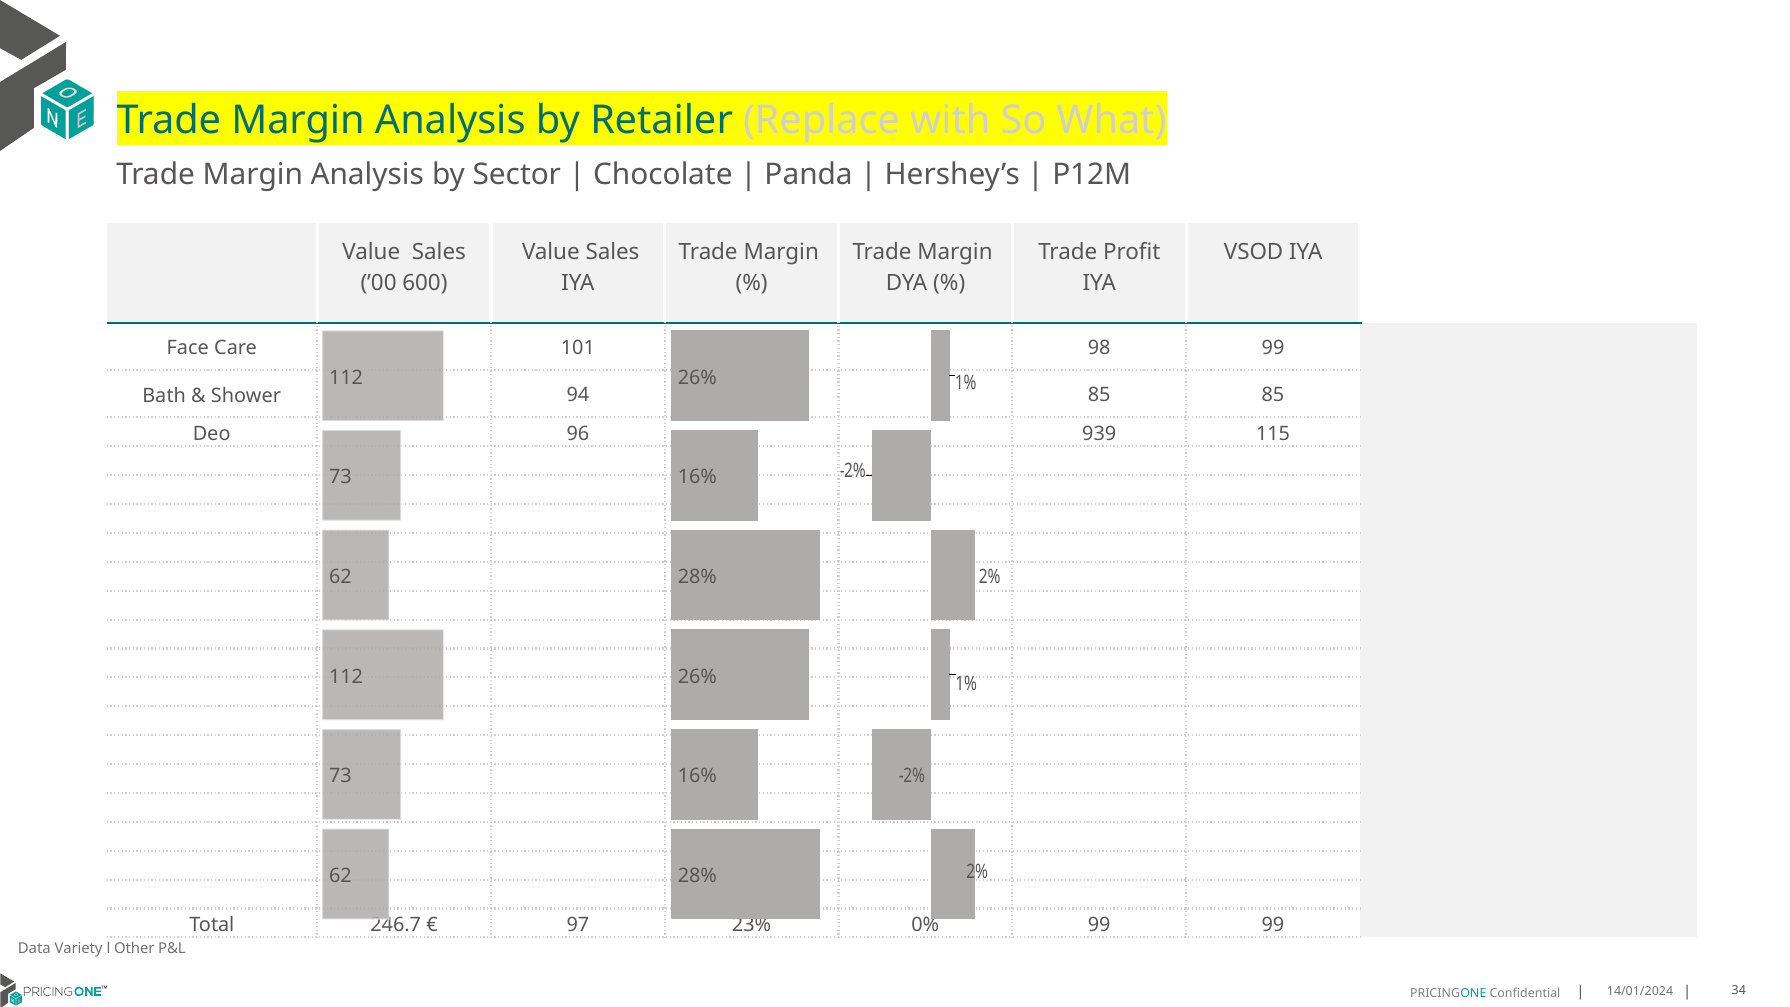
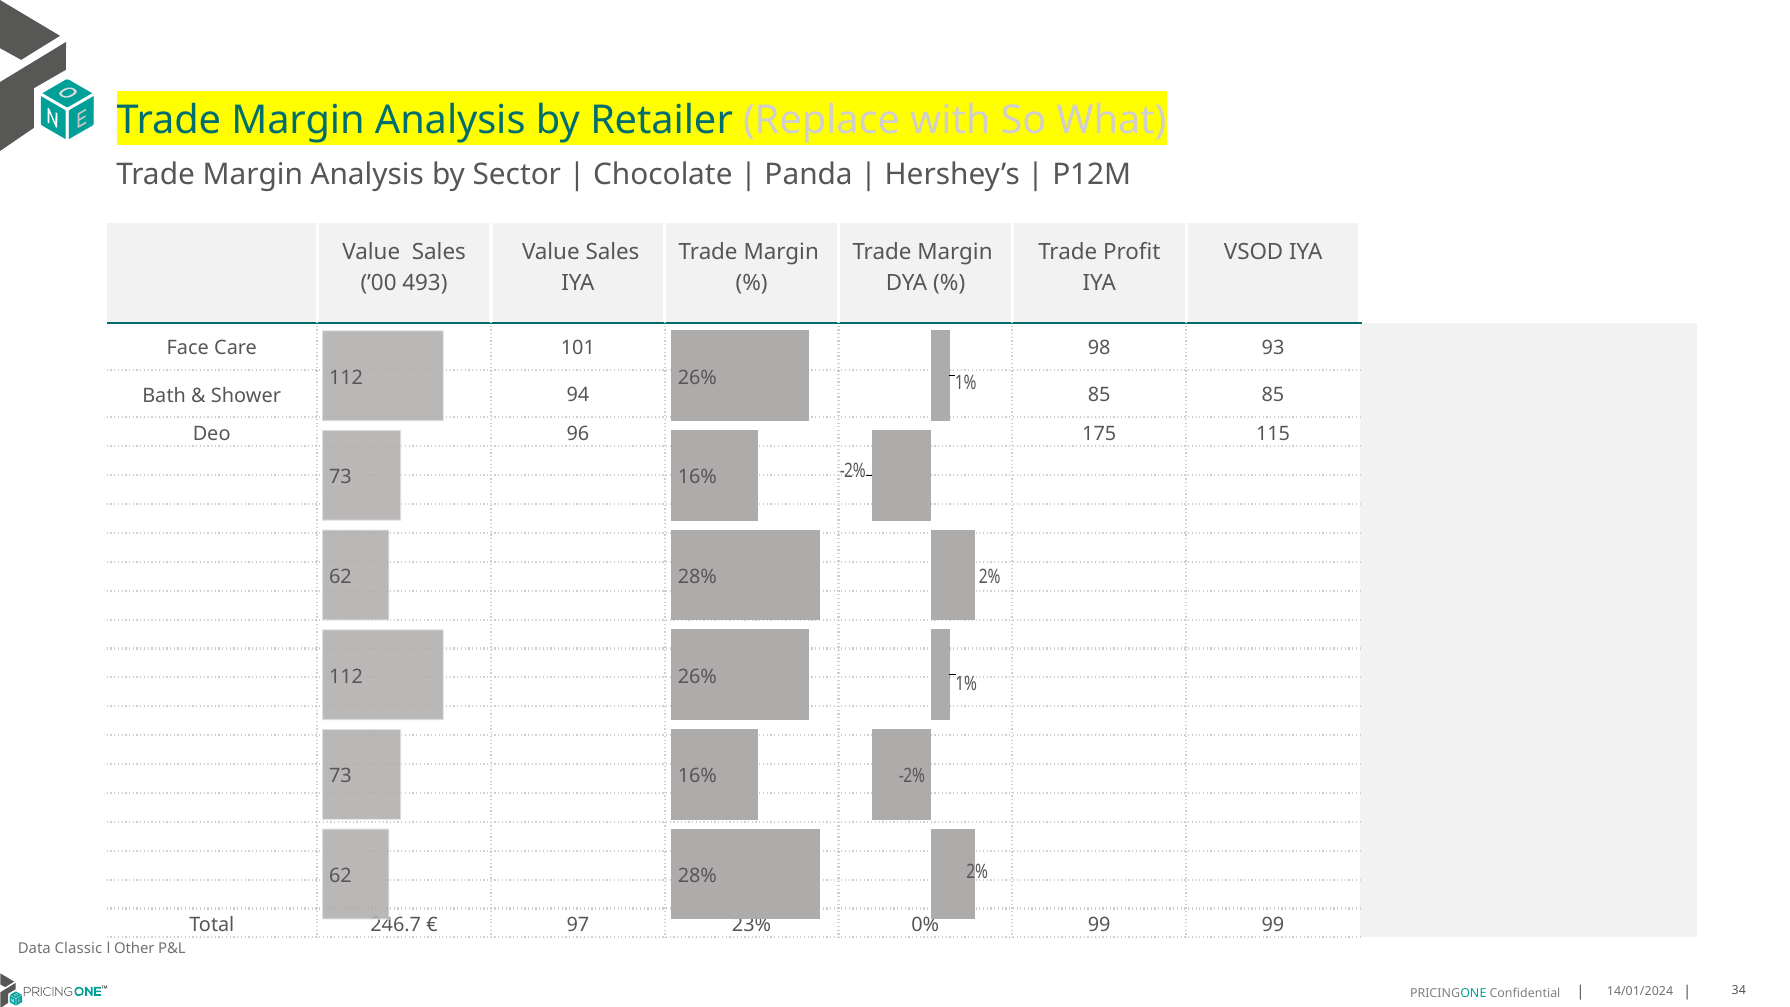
600: 600 -> 493 (425, 283)
98 99: 99 -> 93 (1273, 348)
939: 939 -> 175 (1099, 434)
Variety: Variety -> Classic (78, 948)
